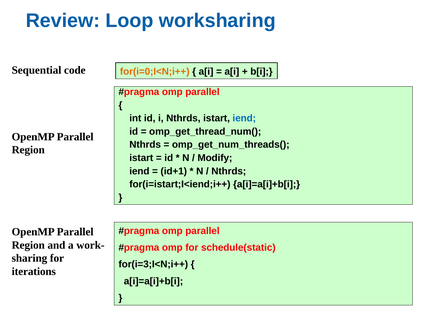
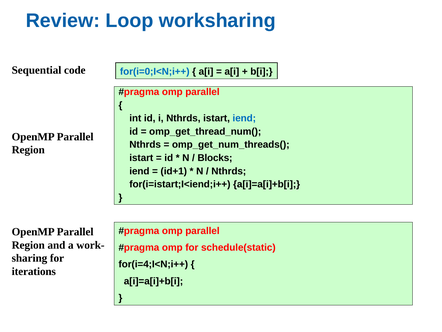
for(i=0;I<N;i++ colour: orange -> blue (155, 71)
Modify: Modify -> Blocks (215, 158)
for(i=3;I<N;i++: for(i=3;I<N;i++ -> for(i=4;I<N;i++ (153, 264)
